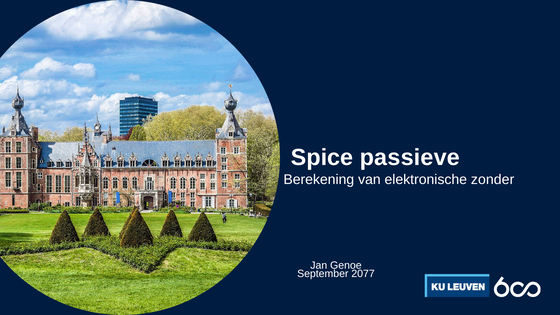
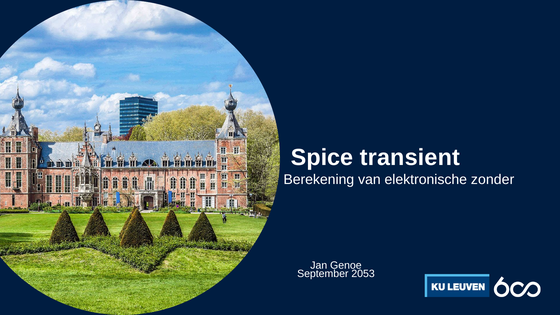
passieve: passieve -> transient (410, 157)
2077: 2077 -> 2053 (363, 274)
